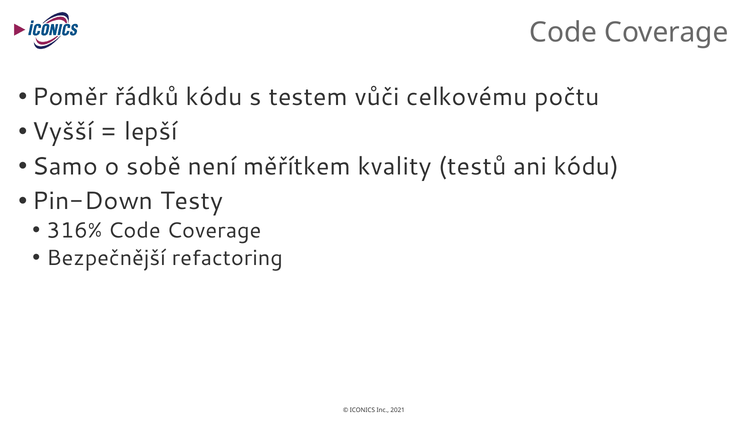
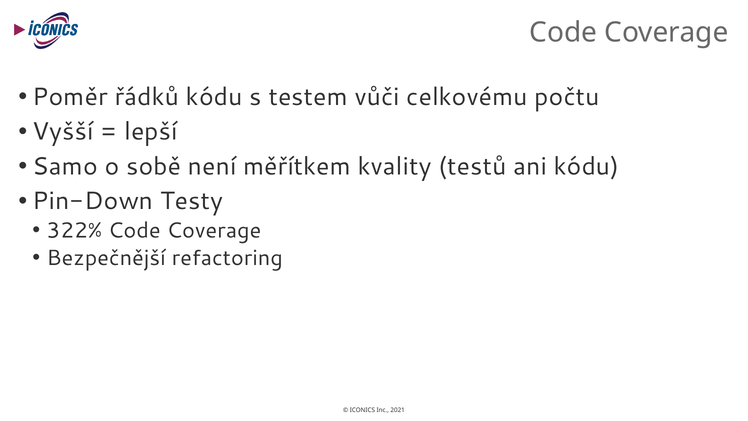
316%: 316% -> 322% (74, 230)
